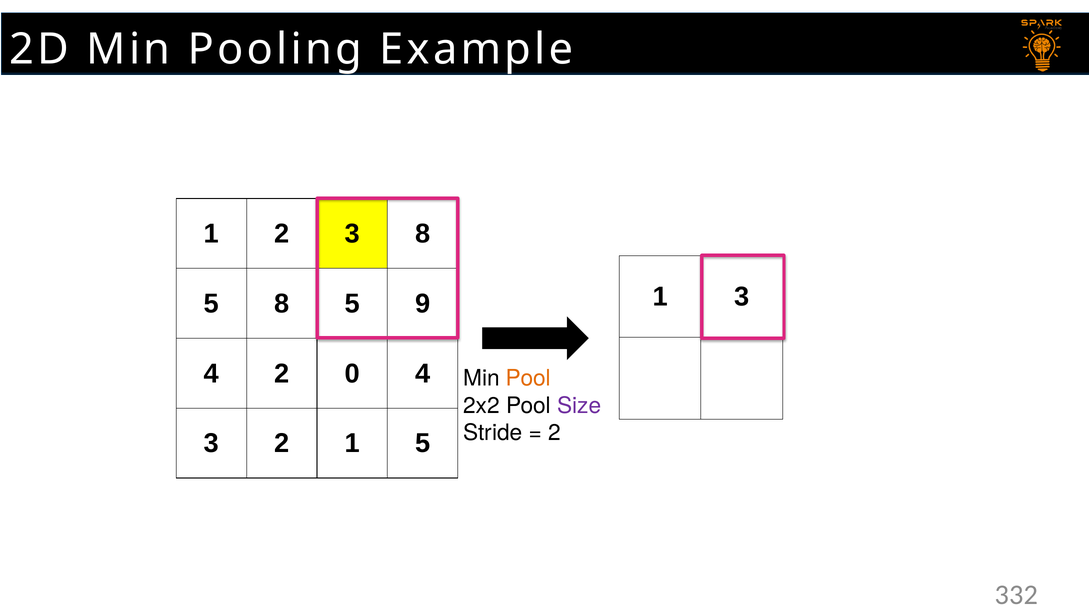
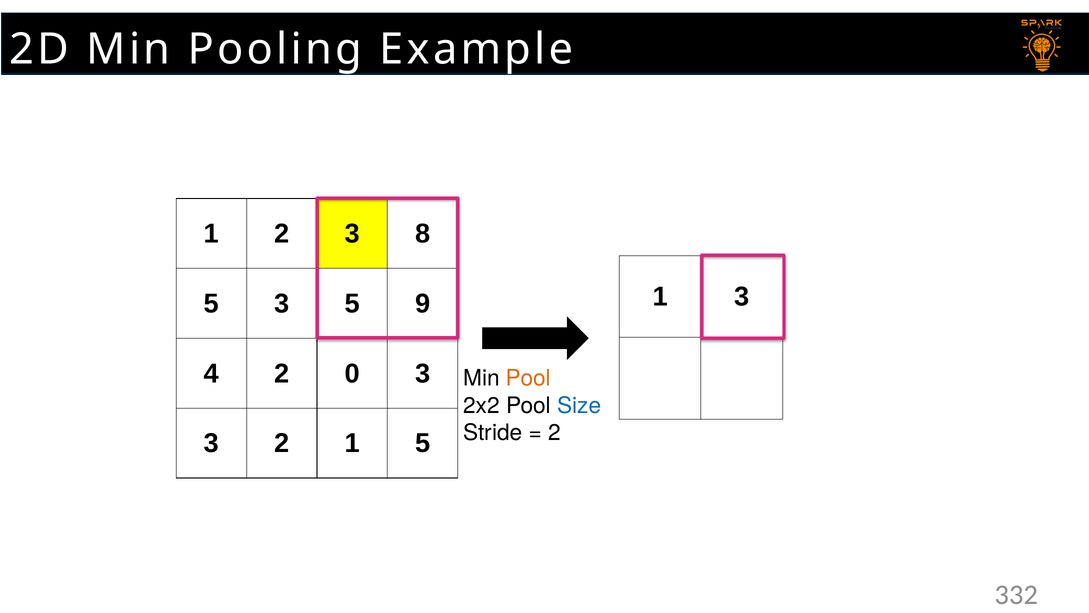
5 8: 8 -> 3 (282, 304)
0 4: 4 -> 3 (423, 373)
Size colour: purple -> blue (579, 405)
